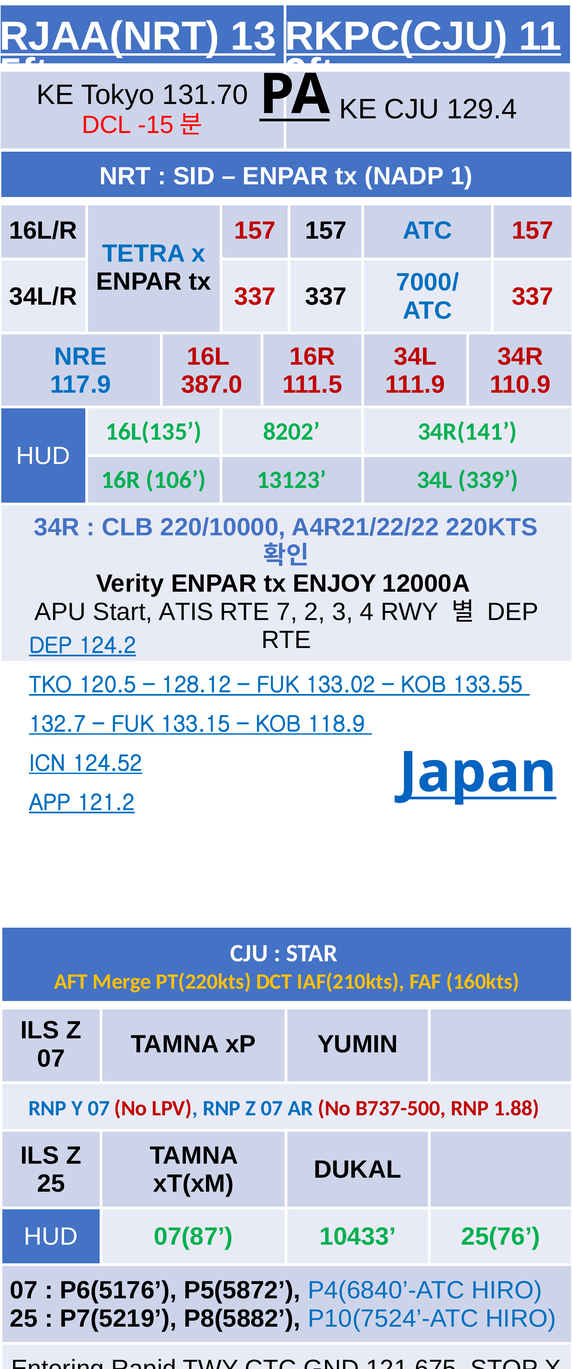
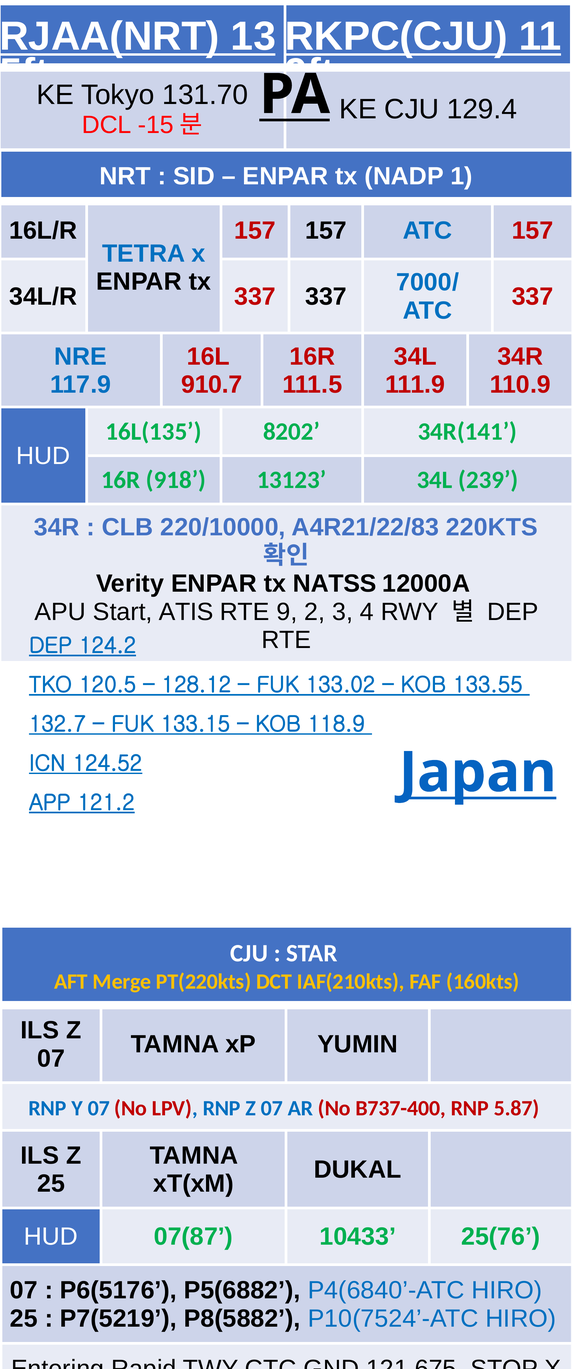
387.0: 387.0 -> 910.7 (212, 384)
106: 106 -> 918 (176, 480)
339: 339 -> 239 (488, 480)
A4R21/22/22: A4R21/22/22 -> A4R21/22/83 (365, 527)
ENJOY: ENJOY -> NATSS (335, 583)
7: 7 -> 9 (287, 612)
B737-500: B737-500 -> B737-400 (401, 1108)
1.88: 1.88 -> 5.87 (517, 1108)
P5(5872: P5(5872 -> P5(6882 (242, 1290)
